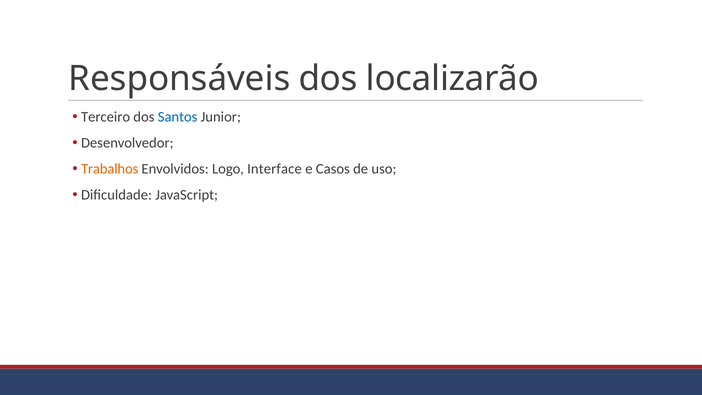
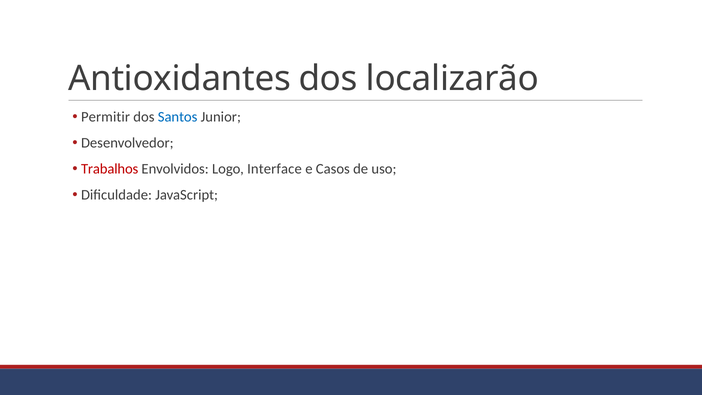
Responsáveis: Responsáveis -> Antioxidantes (180, 79)
Terceiro: Terceiro -> Permitir (105, 117)
Trabalhos colour: orange -> red (110, 169)
